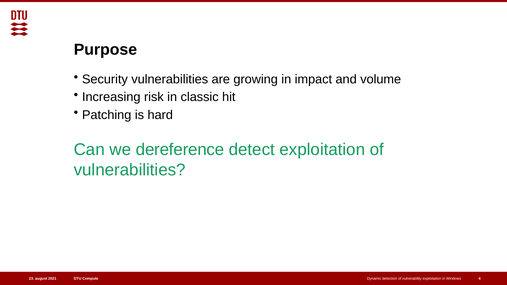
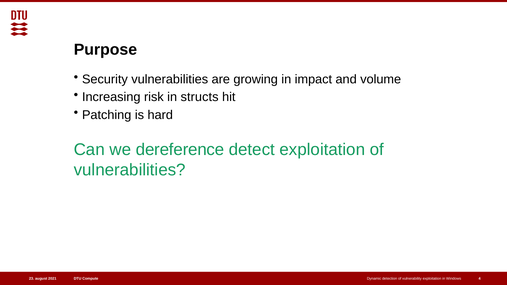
classic: classic -> structs (200, 97)
